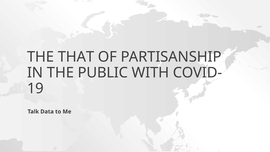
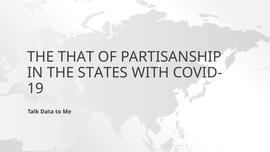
PUBLIC: PUBLIC -> STATES (103, 73)
